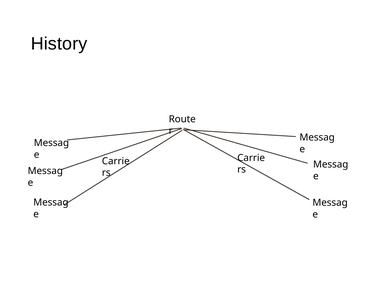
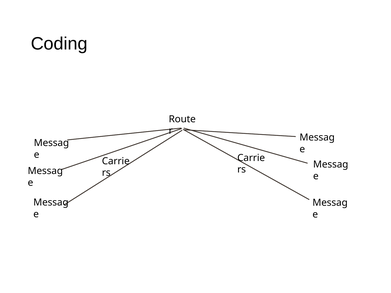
History: History -> Coding (59, 44)
